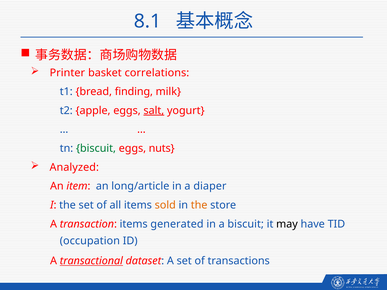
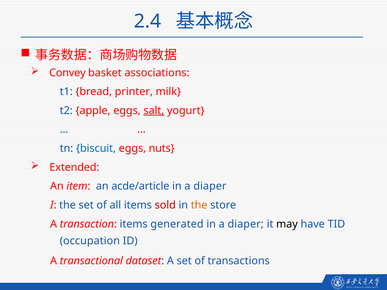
8.1: 8.1 -> 2.4 (147, 21)
Printer: Printer -> Convey (67, 73)
correlations: correlations -> associations (157, 73)
finding: finding -> printer (134, 92)
biscuit colour: green -> blue (96, 148)
Analyzed: Analyzed -> Extended (74, 167)
long/article: long/article -> acde/article (140, 186)
sold colour: orange -> red (165, 205)
biscuit: biscuit -> diaper (246, 224)
transactional underline: present -> none (91, 261)
